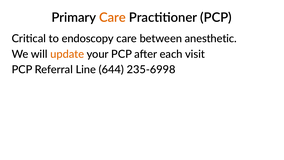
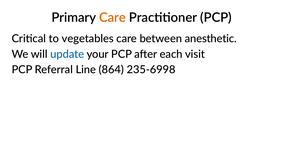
endoscopy: endoscopy -> vegetables (88, 39)
update colour: orange -> blue (67, 54)
644: 644 -> 864 (111, 70)
